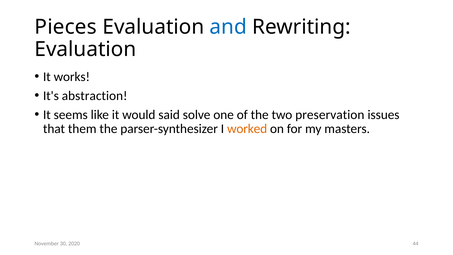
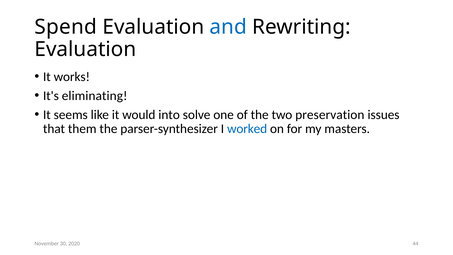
Pieces: Pieces -> Spend (66, 27)
abstraction: abstraction -> eliminating (95, 96)
said: said -> into (169, 115)
worked colour: orange -> blue (247, 129)
